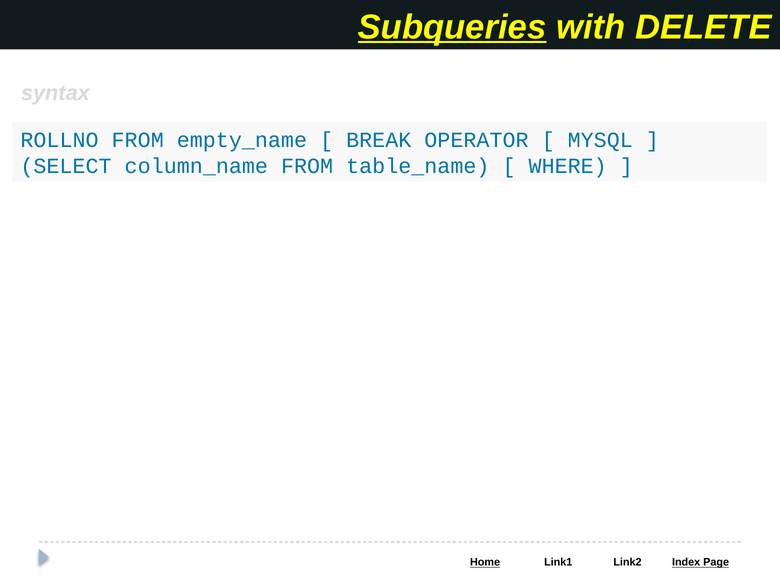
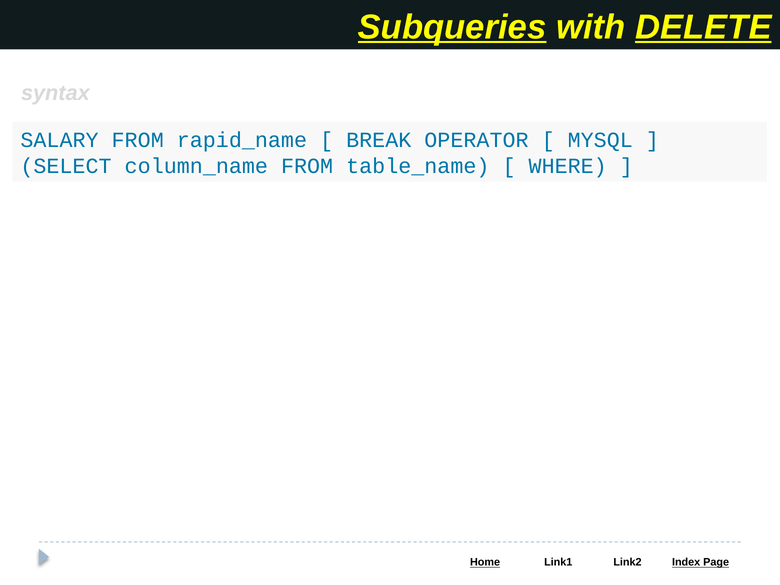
DELETE underline: none -> present (703, 27)
ROLLNO: ROLLNO -> SALARY (60, 140)
empty_name: empty_name -> rapid_name (242, 140)
